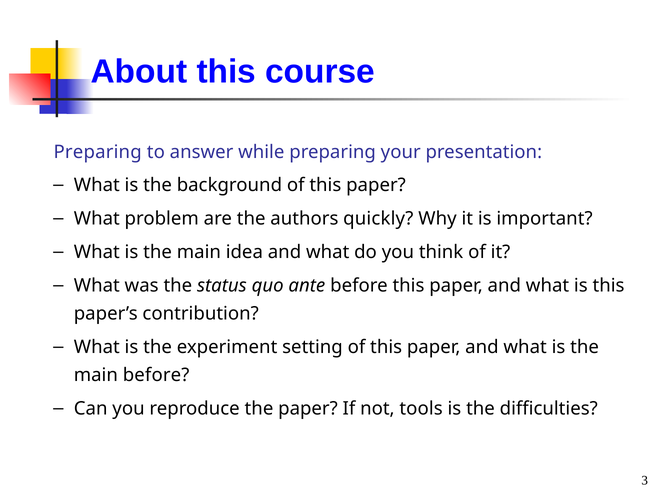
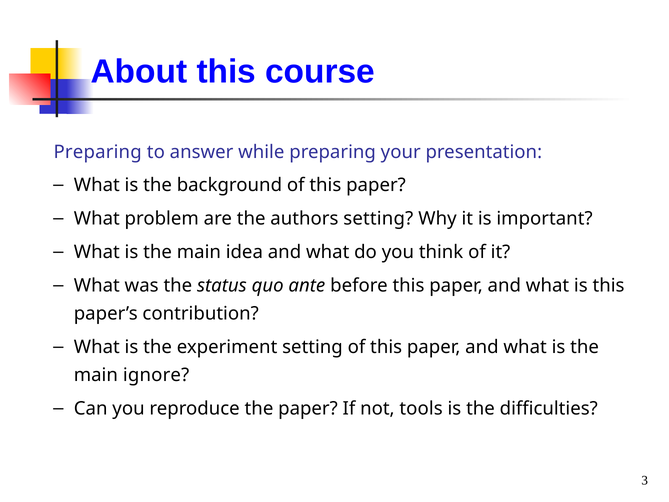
authors quickly: quickly -> setting (378, 219)
main before: before -> ignore (156, 375)
